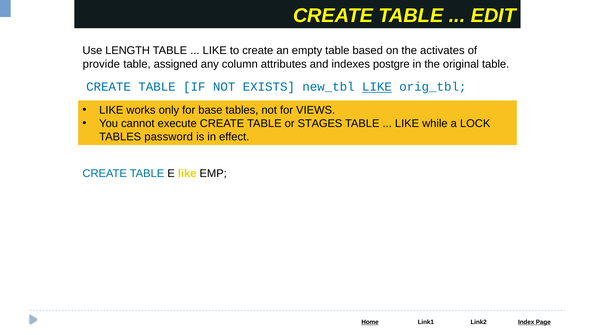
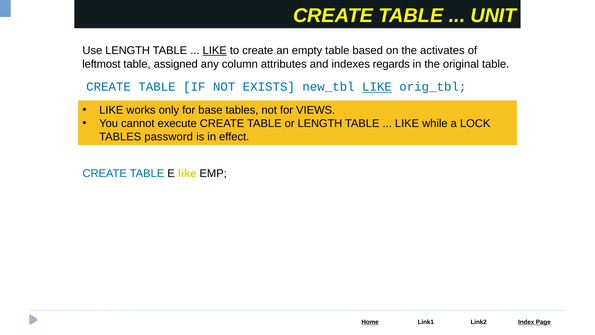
EDIT: EDIT -> UNIT (493, 15)
LIKE underline: none -> present (215, 51)
provide: provide -> leftmost (101, 64)
postgre: postgre -> regards (391, 64)
or STAGES: STAGES -> LENGTH (320, 123)
